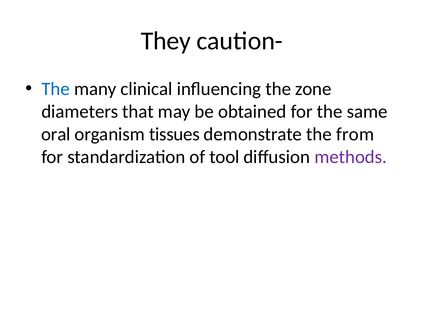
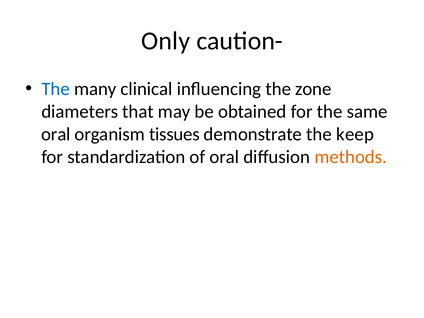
They: They -> Only (166, 41)
from: from -> keep (355, 134)
of tool: tool -> oral (224, 157)
methods colour: purple -> orange (351, 157)
